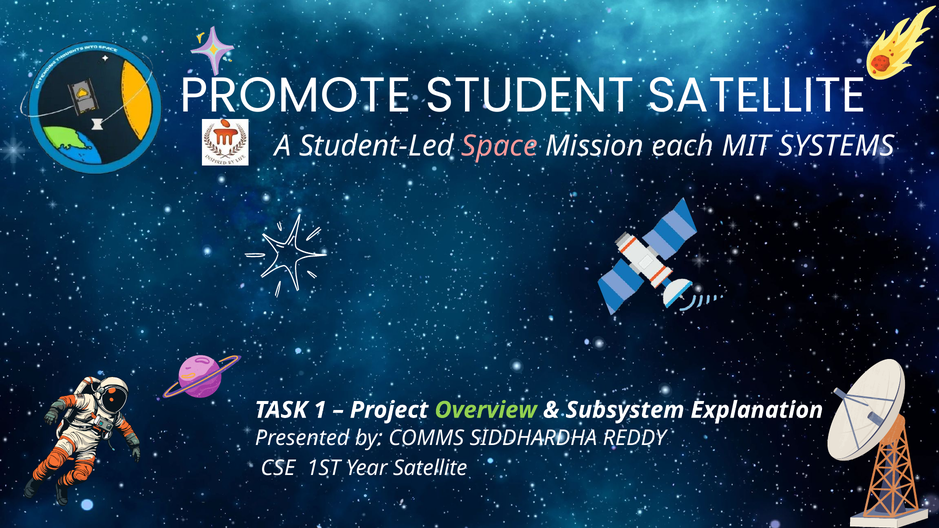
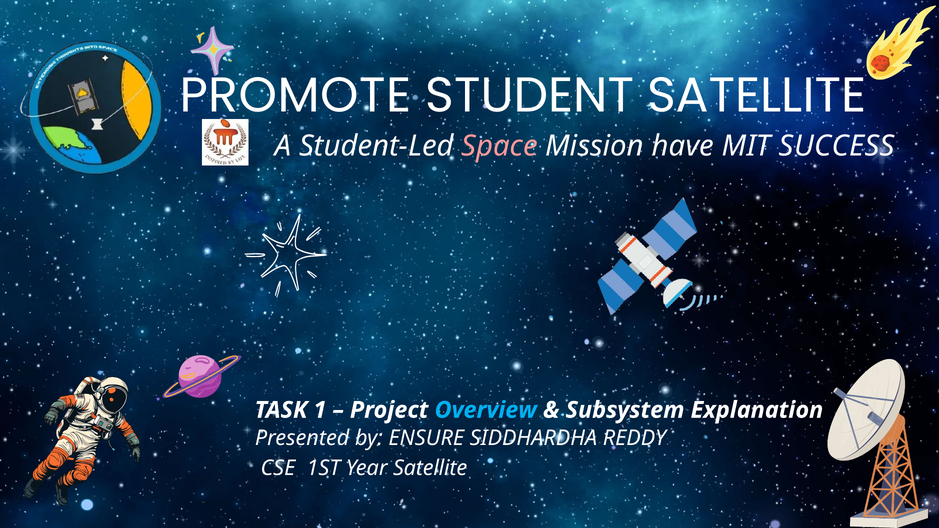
each: each -> have (683, 146)
SYSTEMS: SYSTEMS -> SUCCESS (837, 146)
Overview colour: light green -> light blue (486, 410)
COMMS: COMMS -> ENSURE (426, 438)
